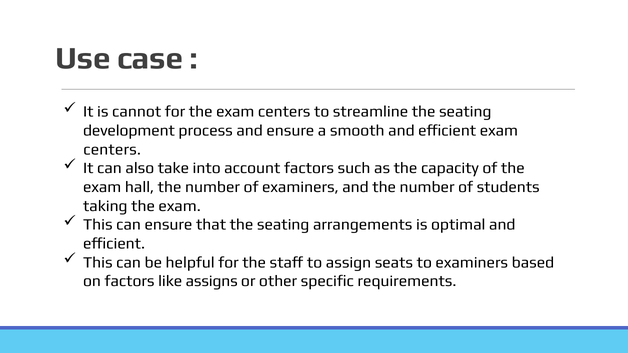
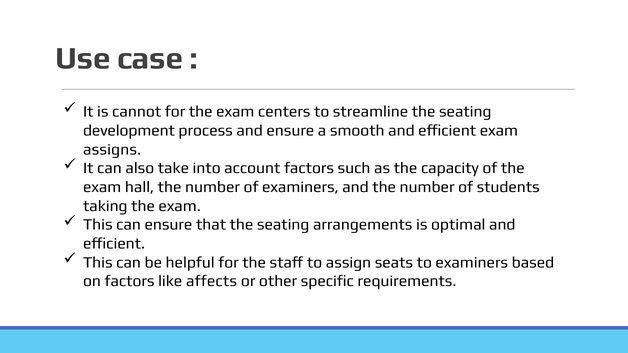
centers: centers -> assigns (112, 150)
assigns: assigns -> affects (212, 281)
